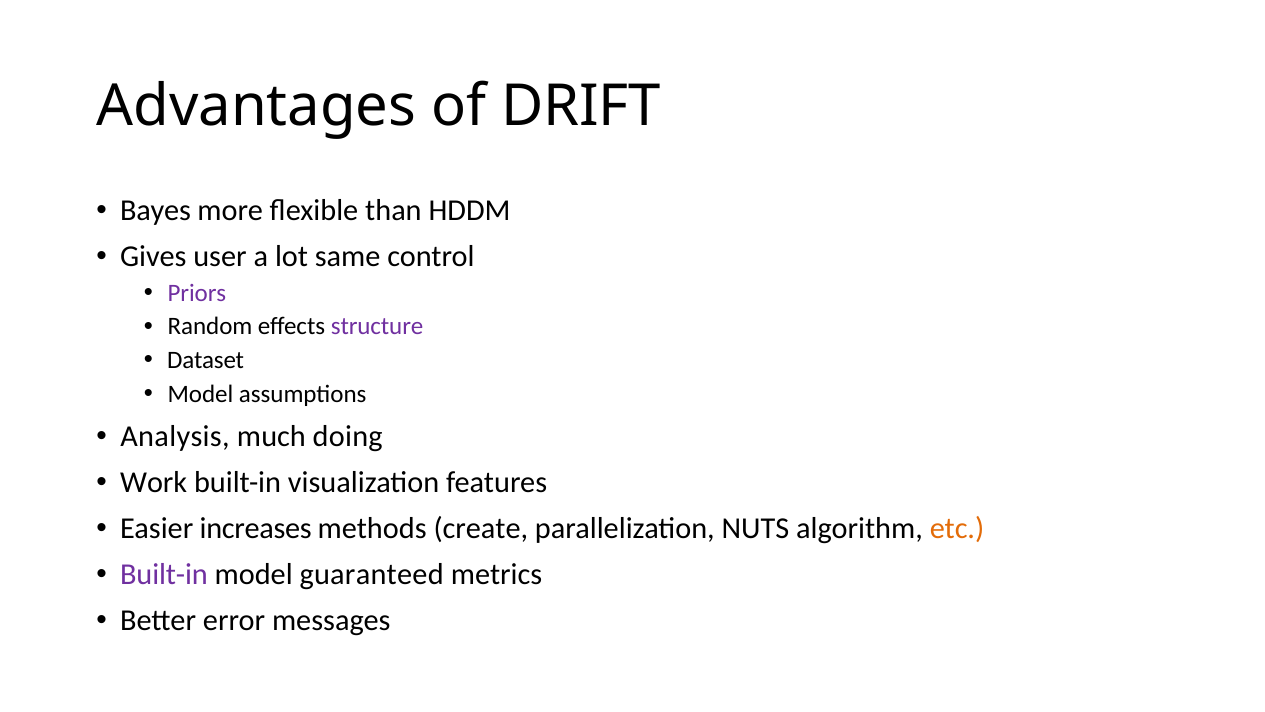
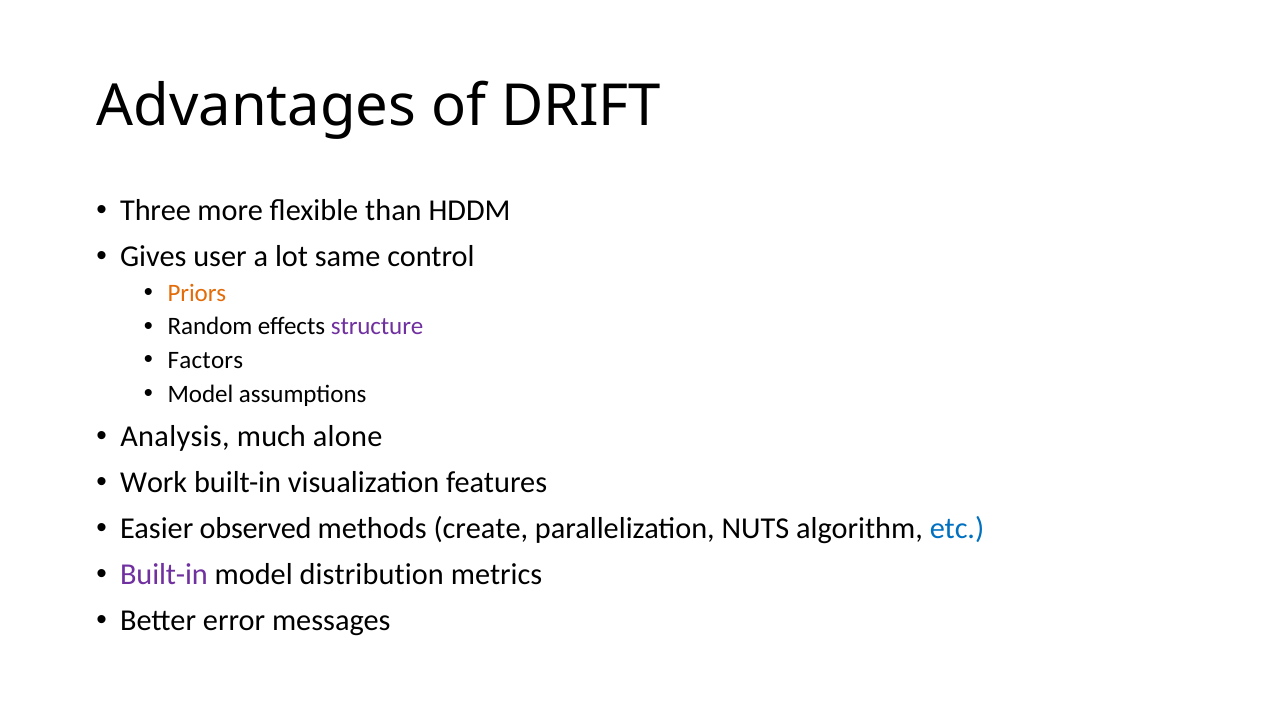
Bayes: Bayes -> Three (155, 210)
Priors colour: purple -> orange (197, 293)
Dataset: Dataset -> Factors (205, 360)
doing: doing -> alone (348, 437)
increases: increases -> observed (256, 528)
etc colour: orange -> blue (957, 528)
guaranteed: guaranteed -> distribution (372, 574)
